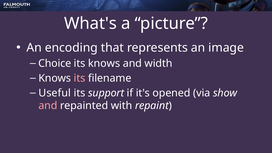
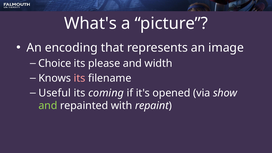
its knows: knows -> please (104, 63)
support: support -> coming (106, 93)
and colour: pink -> light green (48, 106)
